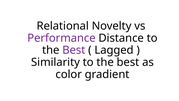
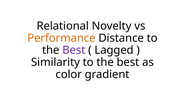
Performance colour: purple -> orange (62, 38)
